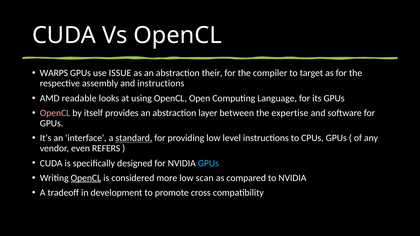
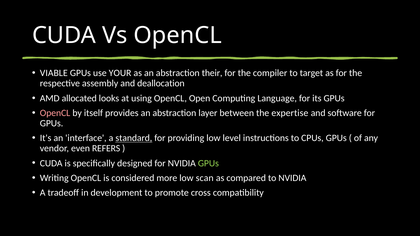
WARPS: WARPS -> VIABLE (54, 73)
ISSUE: ISSUE -> YOUR (120, 73)
and instructions: instructions -> deallocation (161, 84)
readable: readable -> allocated (79, 98)
GPUs colour: light blue -> light green (208, 163)
OpenCL underline: present -> none (86, 178)
